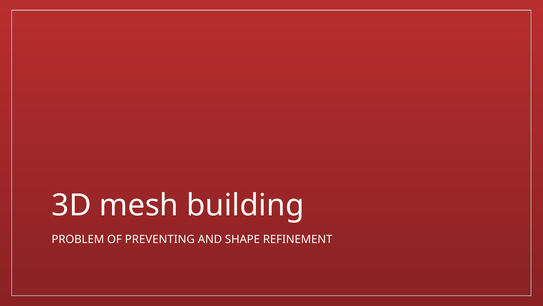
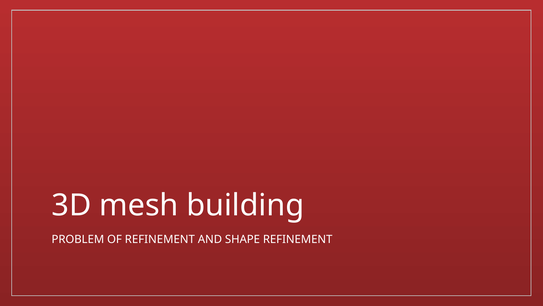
OF PREVENTING: PREVENTING -> REFINEMENT (160, 239)
